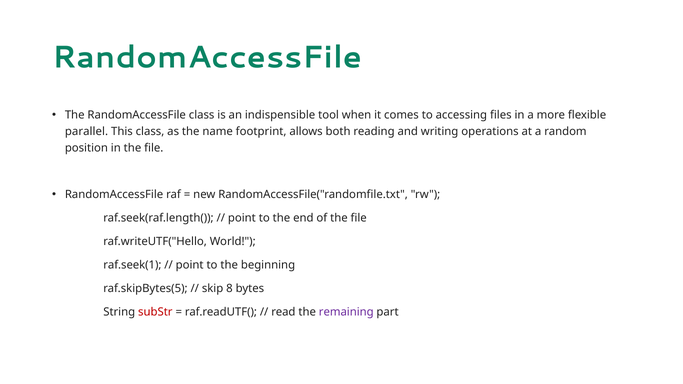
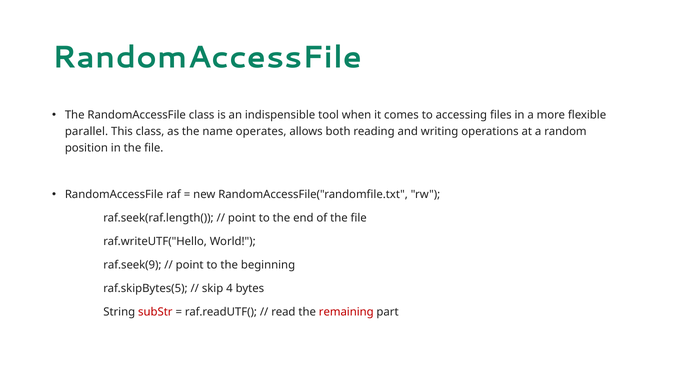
footprint: footprint -> operates (261, 132)
raf.seek(1: raf.seek(1 -> raf.seek(9 (132, 265)
8: 8 -> 4 (229, 289)
remaining colour: purple -> red (346, 312)
